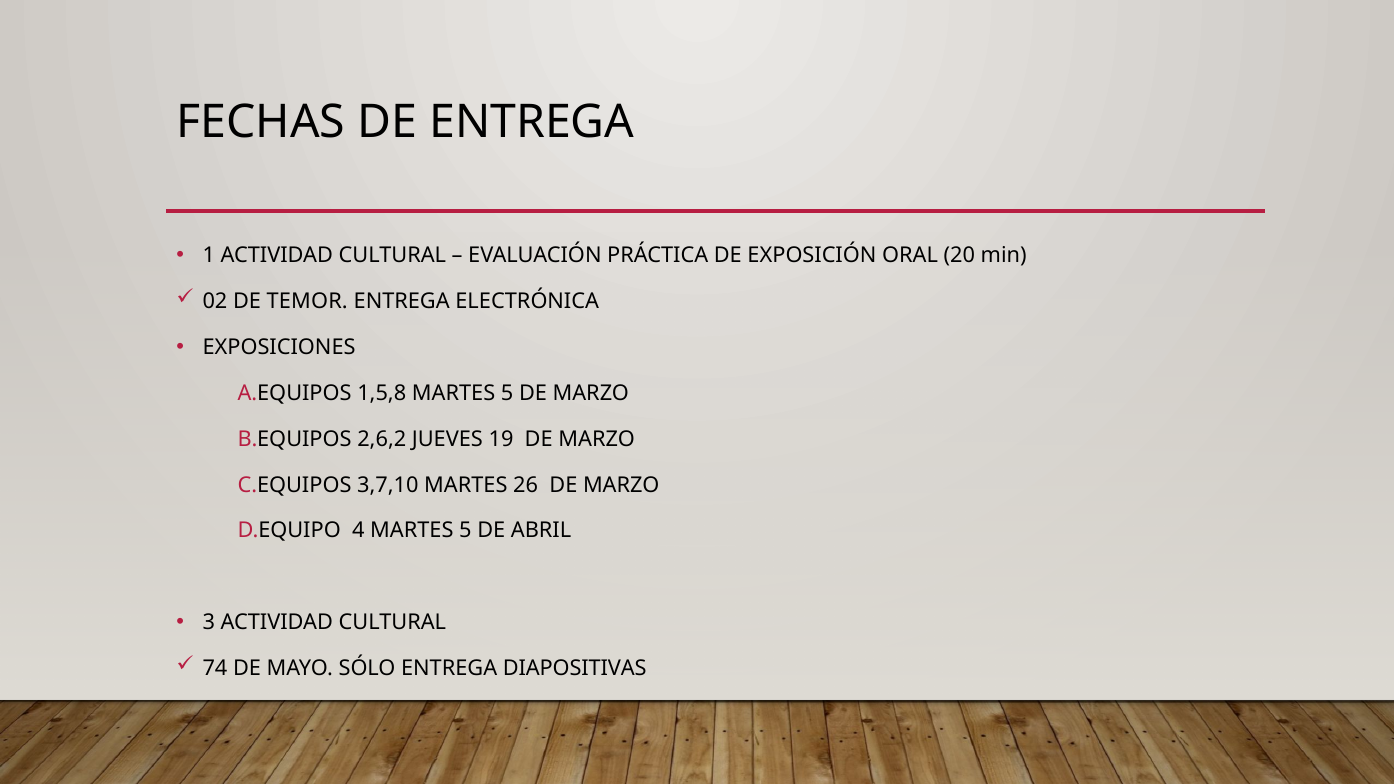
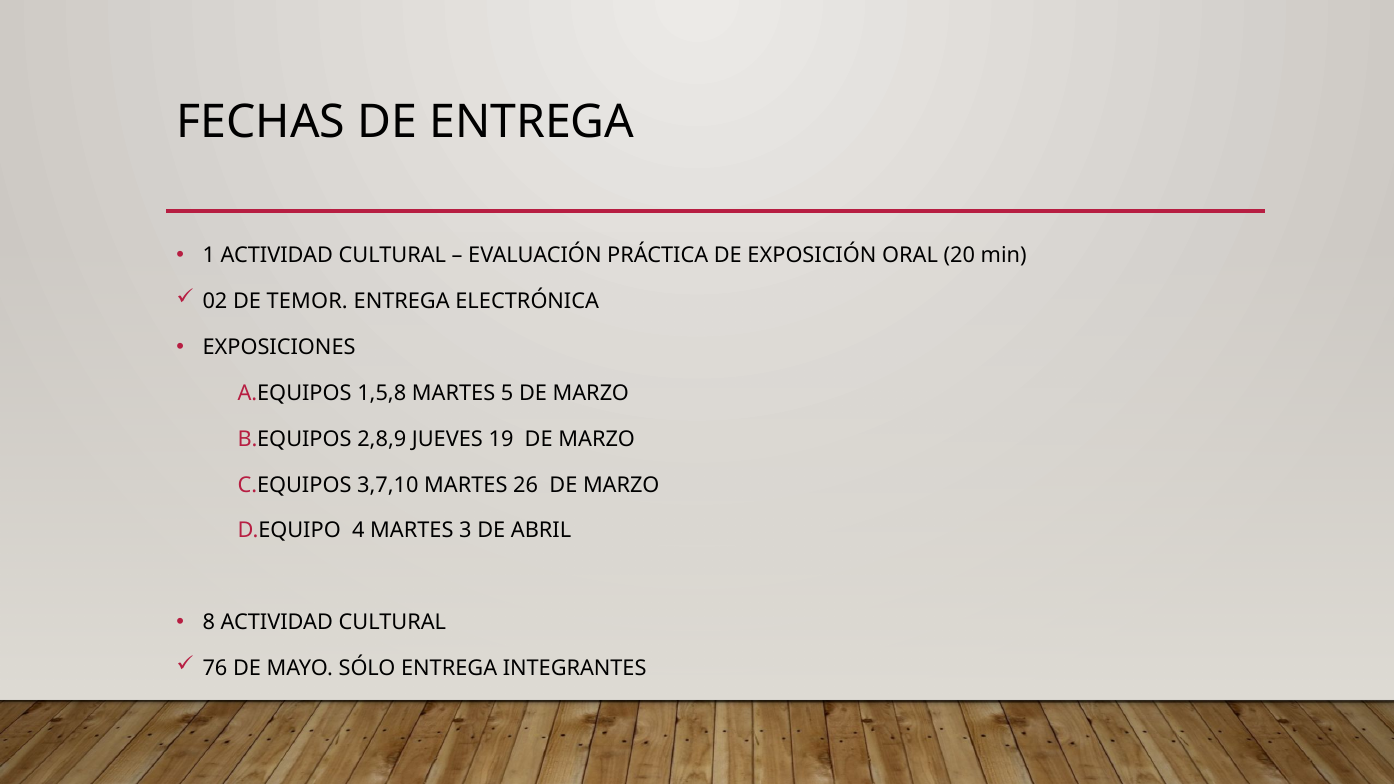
2,6,2: 2,6,2 -> 2,8,9 (382, 439)
4 MARTES 5: 5 -> 3 (465, 531)
3: 3 -> 8 (209, 623)
74: 74 -> 76 (215, 669)
DIAPOSITIVAS: DIAPOSITIVAS -> INTEGRANTES (575, 669)
